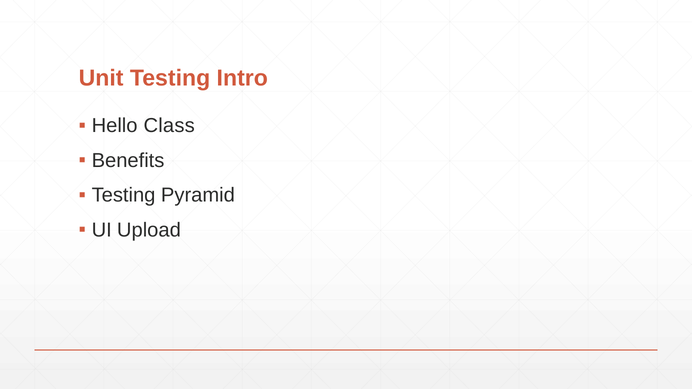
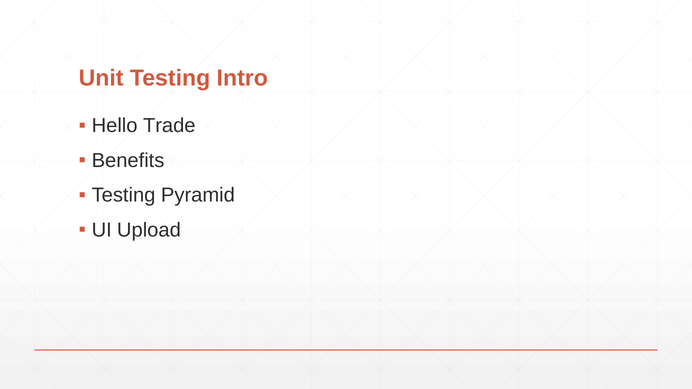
Class: Class -> Trade (169, 126)
